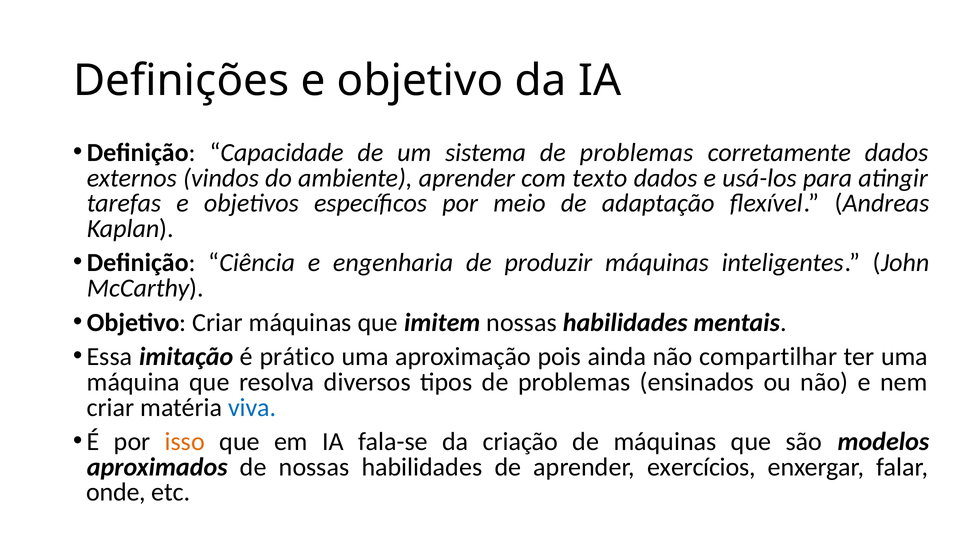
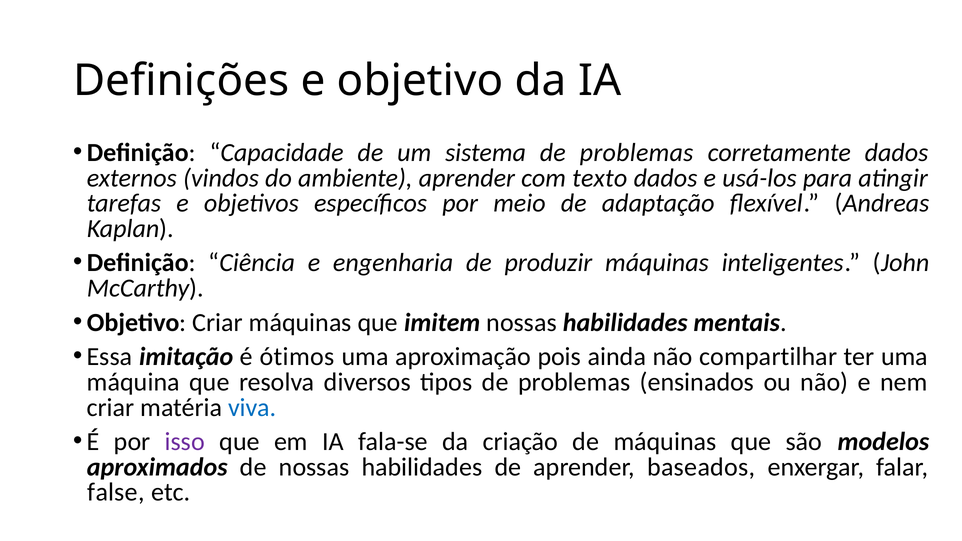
prático: prático -> ótimos (297, 357)
isso colour: orange -> purple (185, 442)
exercícios: exercícios -> baseados (701, 467)
onde: onde -> false (116, 492)
